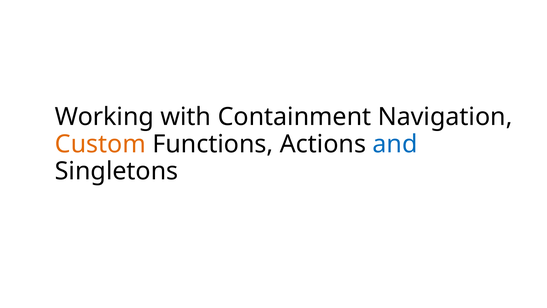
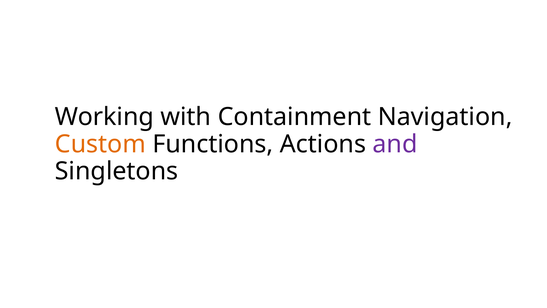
and colour: blue -> purple (395, 144)
